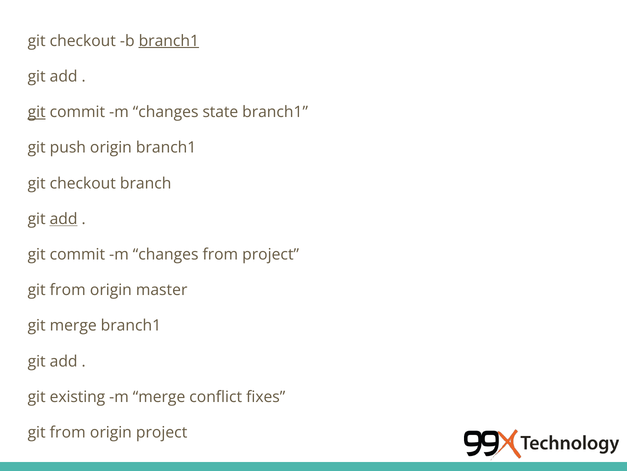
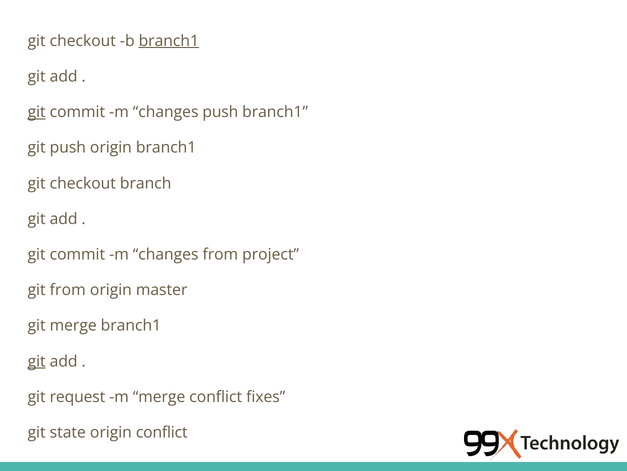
changes state: state -> push (220, 112)
add underline: present -> none (64, 219)
git underline: none -> present (37, 361)
existing: existing -> request (77, 396)
from: from -> state (68, 432)
origin project: project -> conflict (162, 432)
